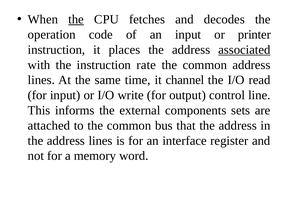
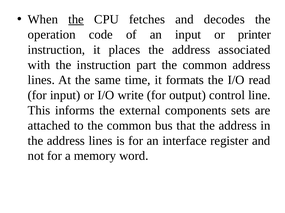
associated underline: present -> none (244, 50)
rate: rate -> part (146, 65)
channel: channel -> formats (185, 80)
